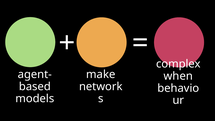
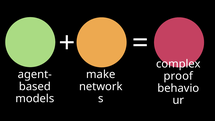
when: when -> proof (178, 76)
